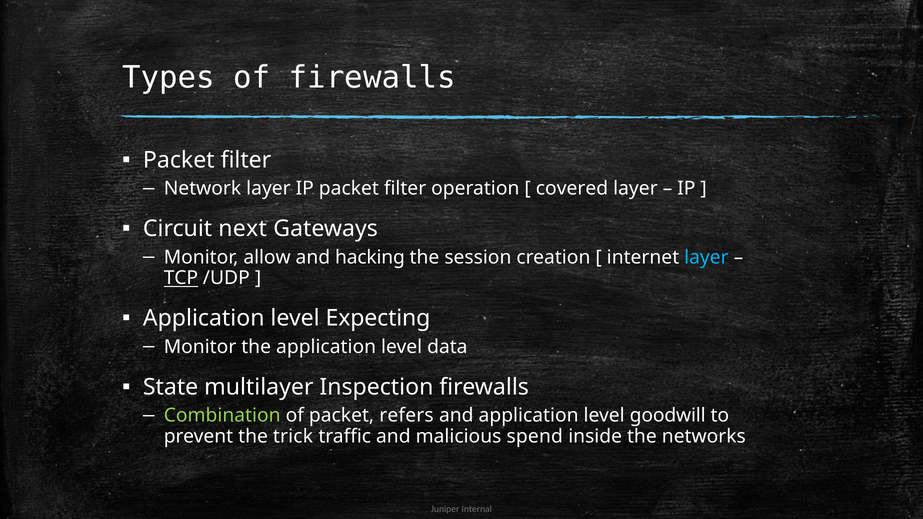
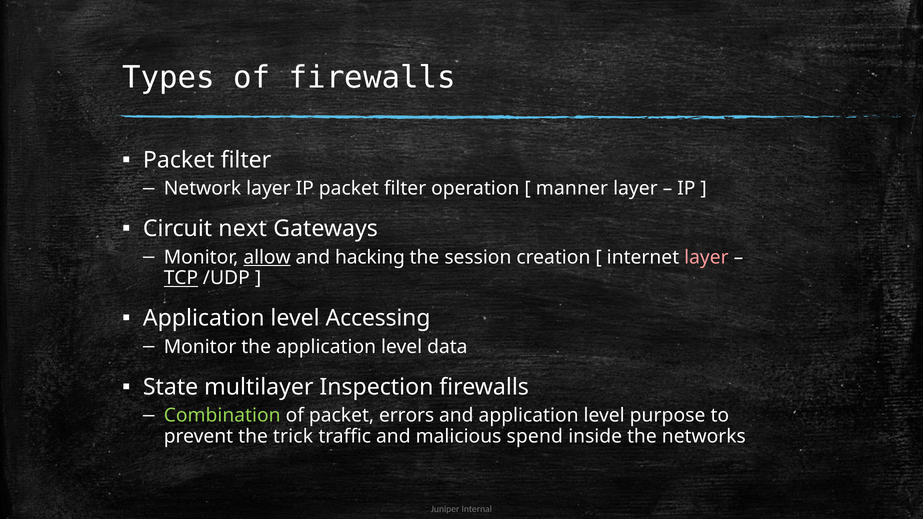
covered: covered -> manner (572, 189)
allow underline: none -> present (267, 257)
layer colour: light blue -> pink (706, 257)
Expecting: Expecting -> Accessing (378, 318)
refers: refers -> errors (407, 416)
goodwill: goodwill -> purpose (668, 416)
